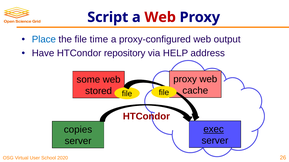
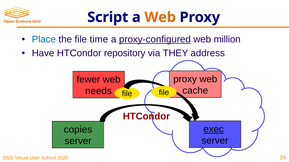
Web colour: red -> orange (160, 17)
proxy-configured underline: none -> present (155, 40)
output: output -> million (227, 40)
HELP: HELP -> THEY (176, 53)
some: some -> fewer (88, 80)
stored: stored -> needs (99, 91)
